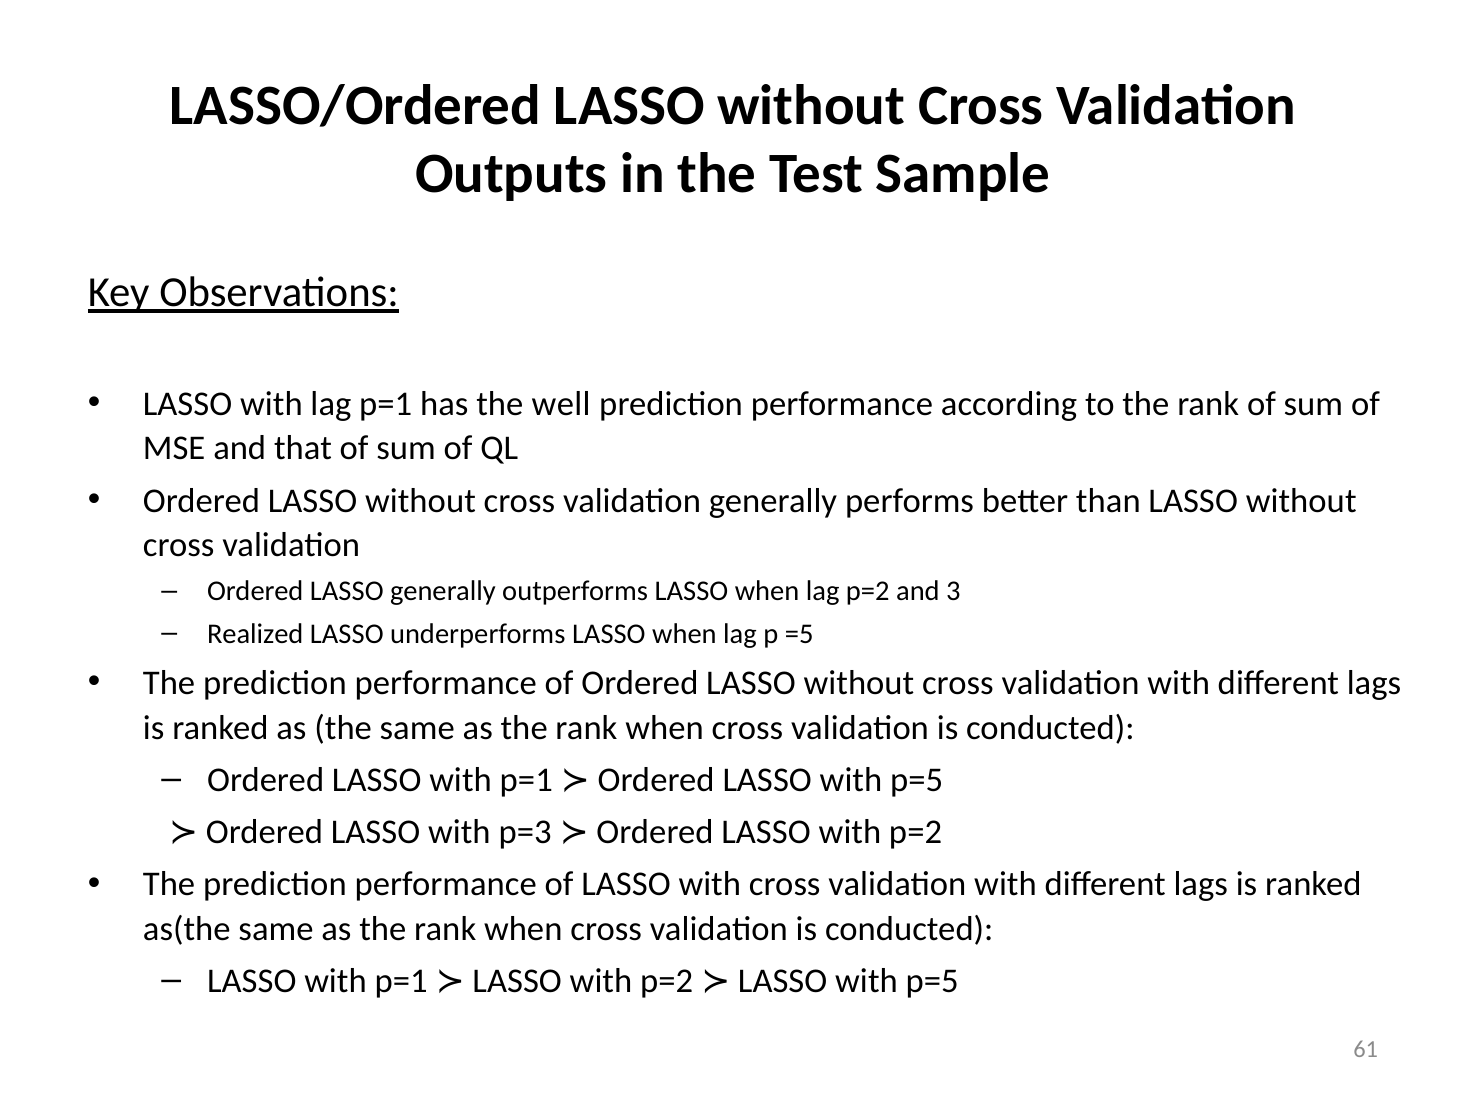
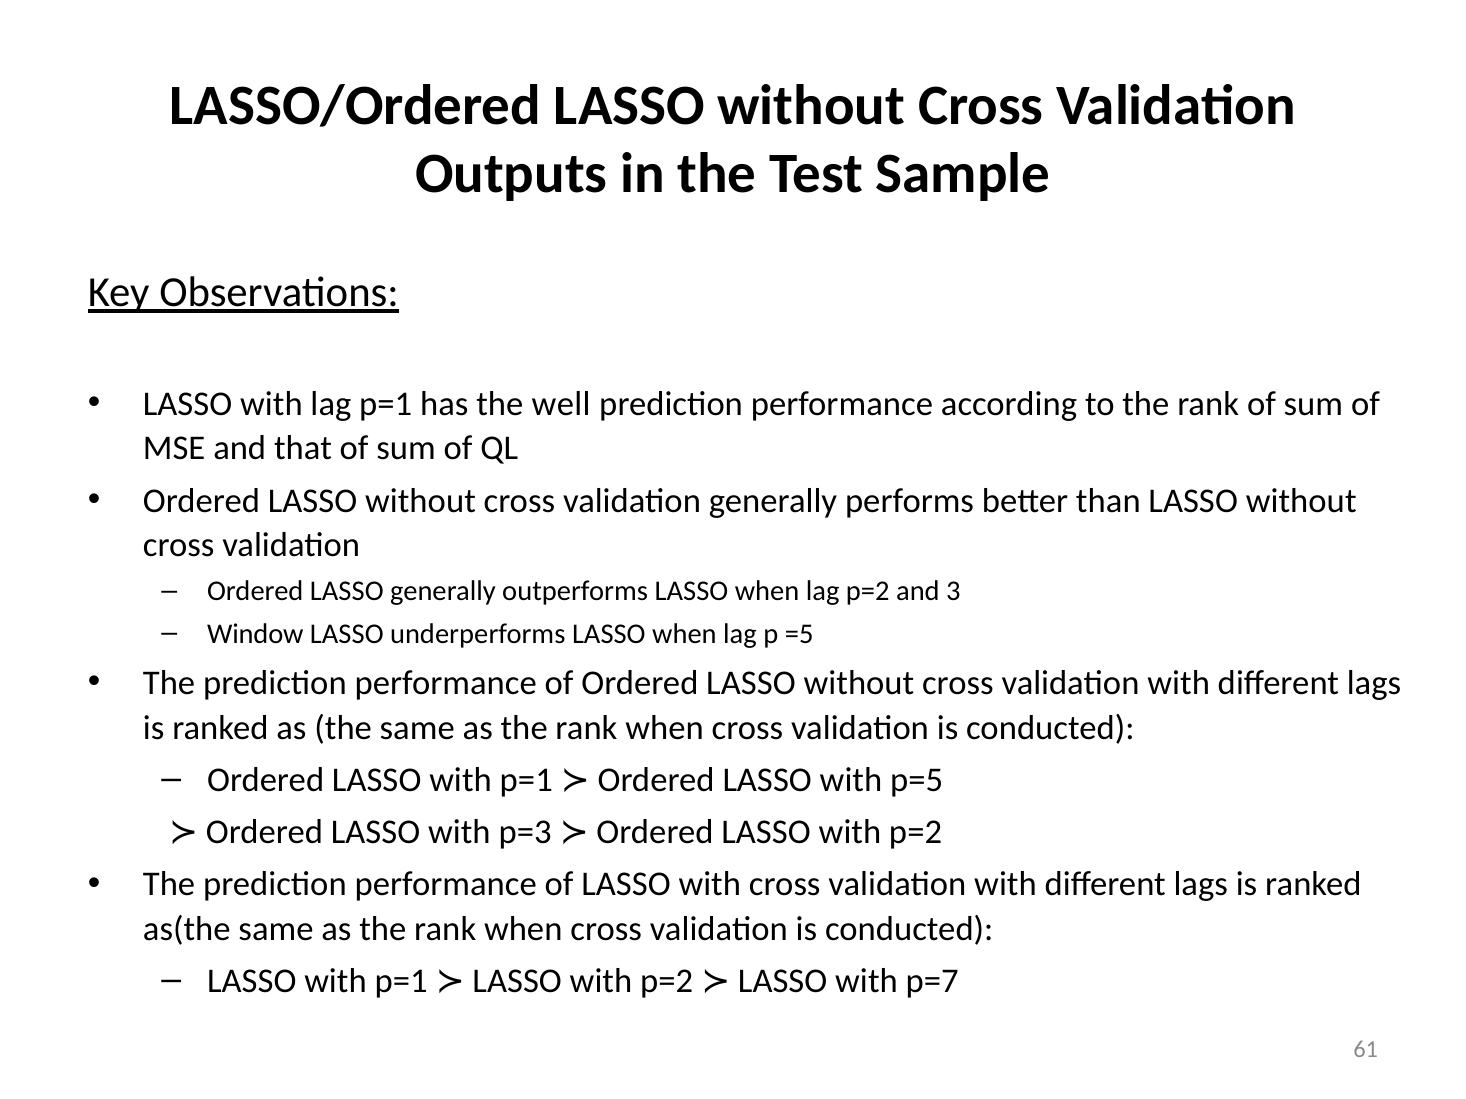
Realized: Realized -> Window (255, 634)
p=2 LASSO with p=5: p=5 -> p=7 (932, 982)
